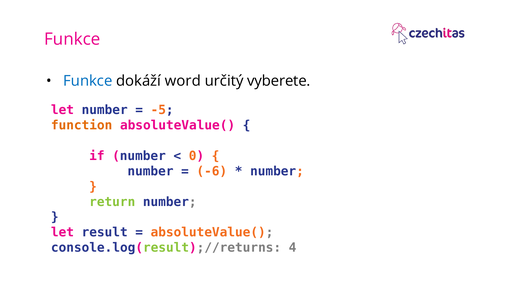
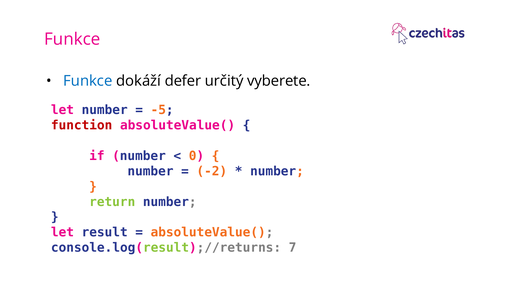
word: word -> defer (183, 81)
function colour: orange -> red (82, 125)
-6: -6 -> -2 (212, 171)
4: 4 -> 7 (293, 248)
